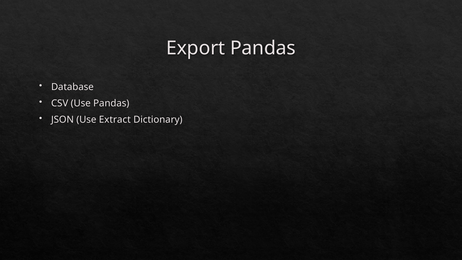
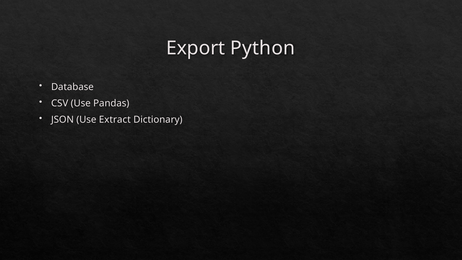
Export Pandas: Pandas -> Python (263, 48)
